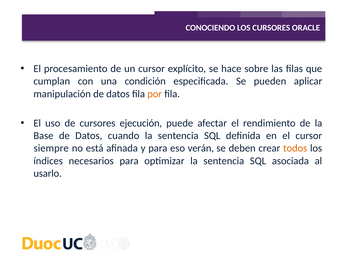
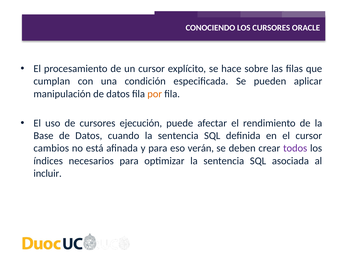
siempre: siempre -> cambios (51, 148)
todos colour: orange -> purple (295, 148)
usarlo: usarlo -> incluir (48, 174)
